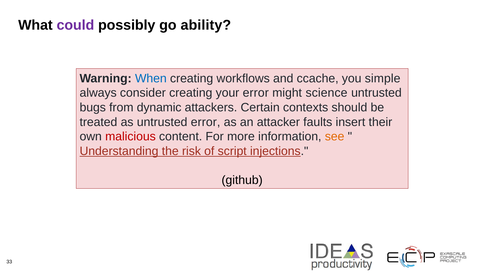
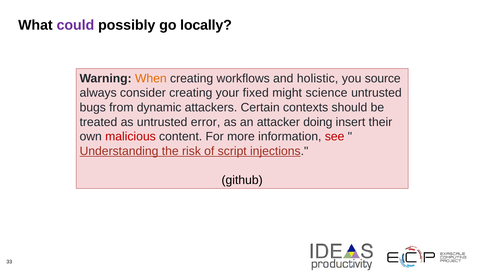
ability: ability -> locally (206, 25)
When colour: blue -> orange (151, 78)
ccache: ccache -> holistic (318, 78)
simple: simple -> source (383, 78)
your error: error -> fixed (256, 93)
faults: faults -> doing (318, 122)
see colour: orange -> red (335, 137)
